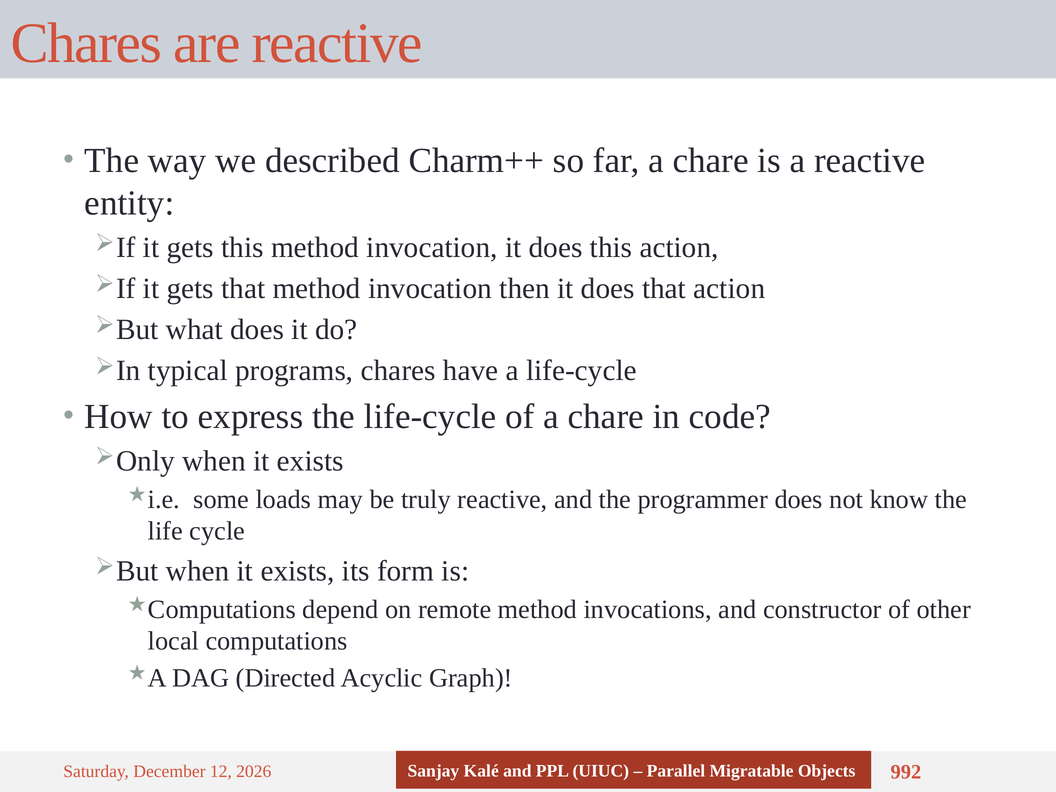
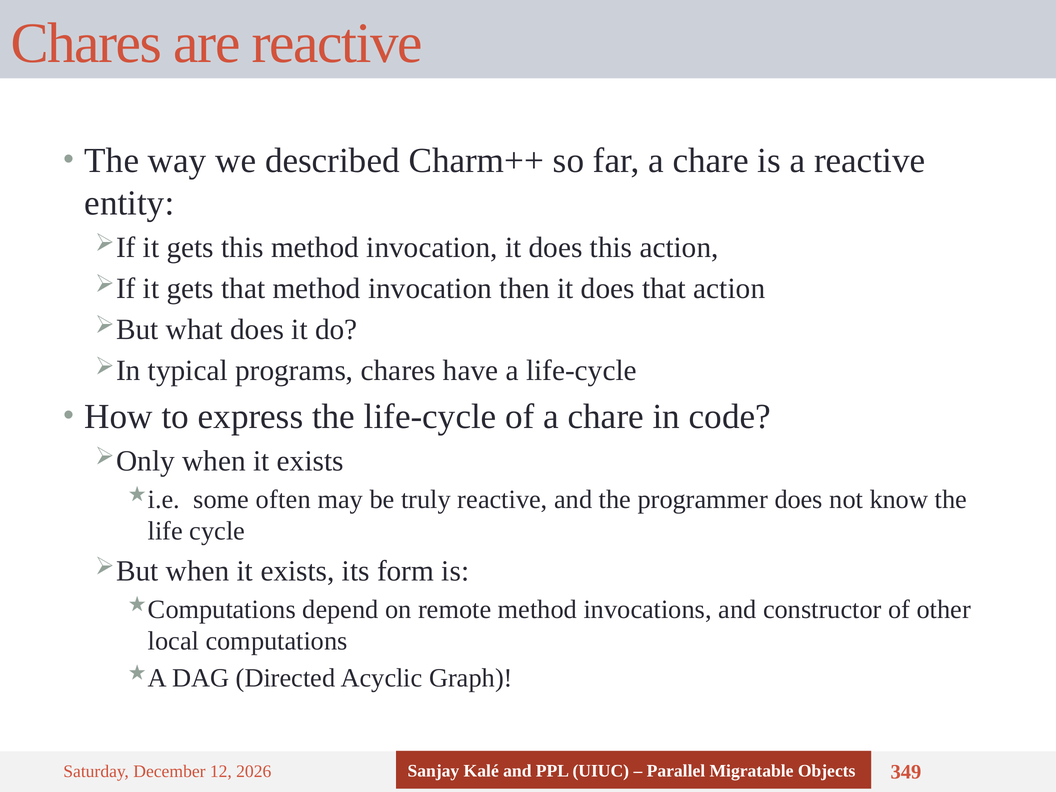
loads: loads -> often (283, 500)
992: 992 -> 349 (906, 772)
